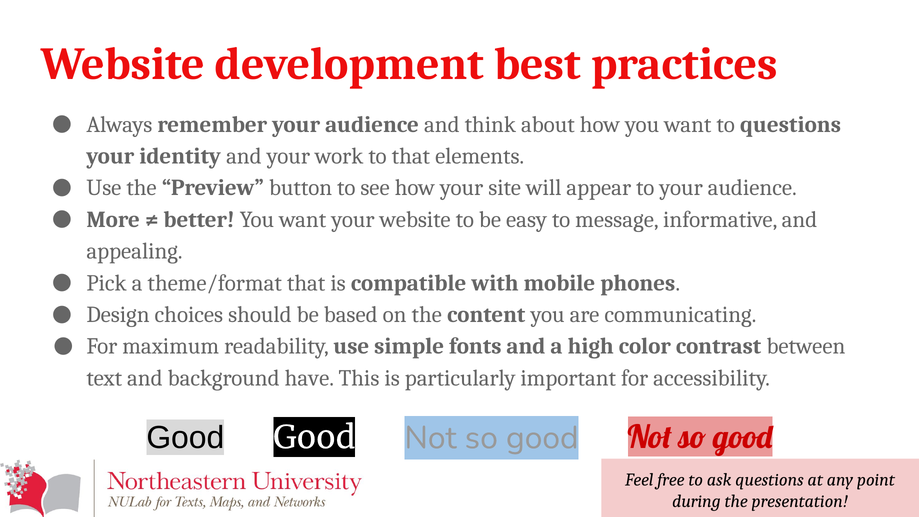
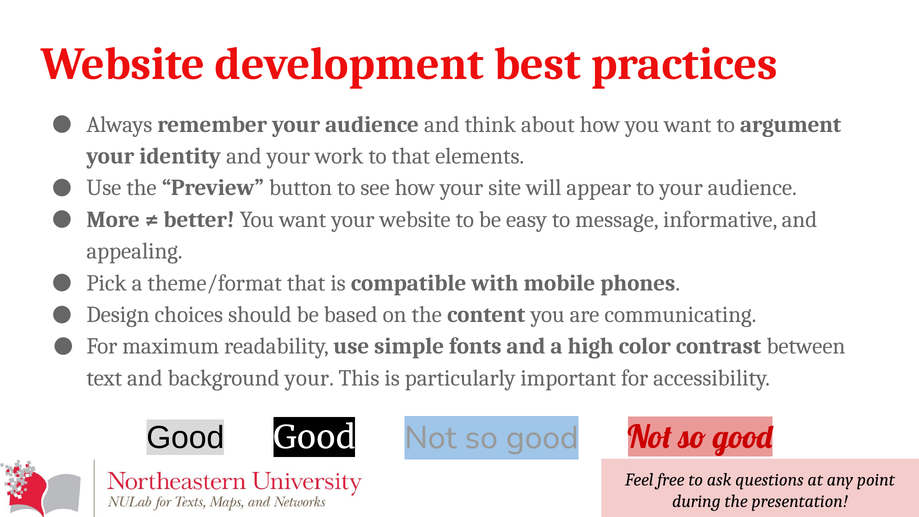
to questions: questions -> argument (791, 124)
background have: have -> your (309, 378)
